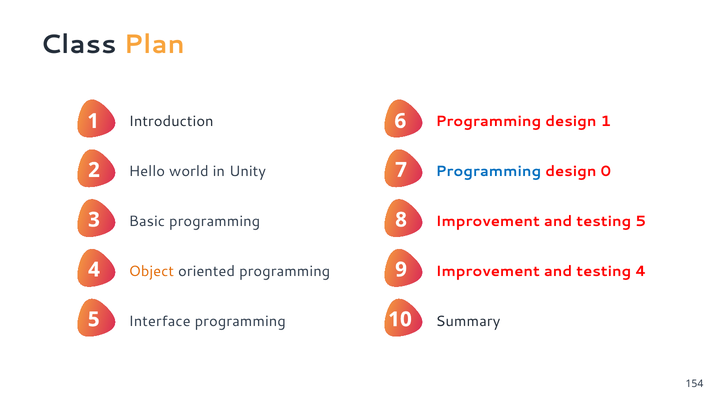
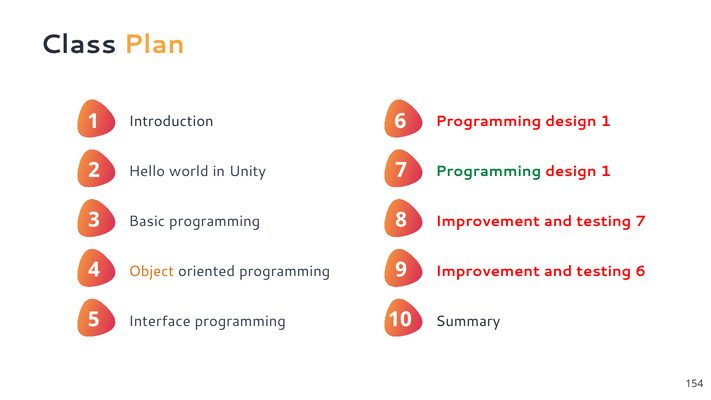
Programming colour: blue -> green (488, 171)
0: 0 -> 1 (606, 171)
testing 5: 5 -> 7 (641, 221)
testing 4: 4 -> 6 (641, 271)
